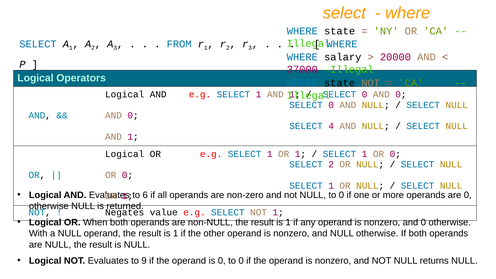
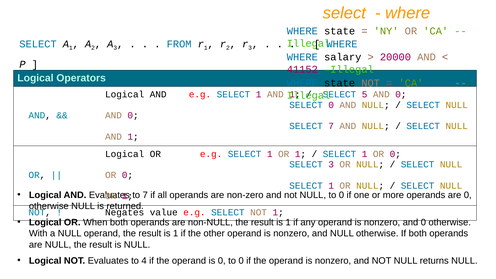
37000: 37000 -> 41152 (302, 70)
0: 0 -> 5 (365, 94)
SELECT 4: 4 -> 7 (331, 126)
SELECT 2: 2 -> 3 (331, 165)
to 6: 6 -> 7 (145, 195)
9: 9 -> 4 (144, 261)
